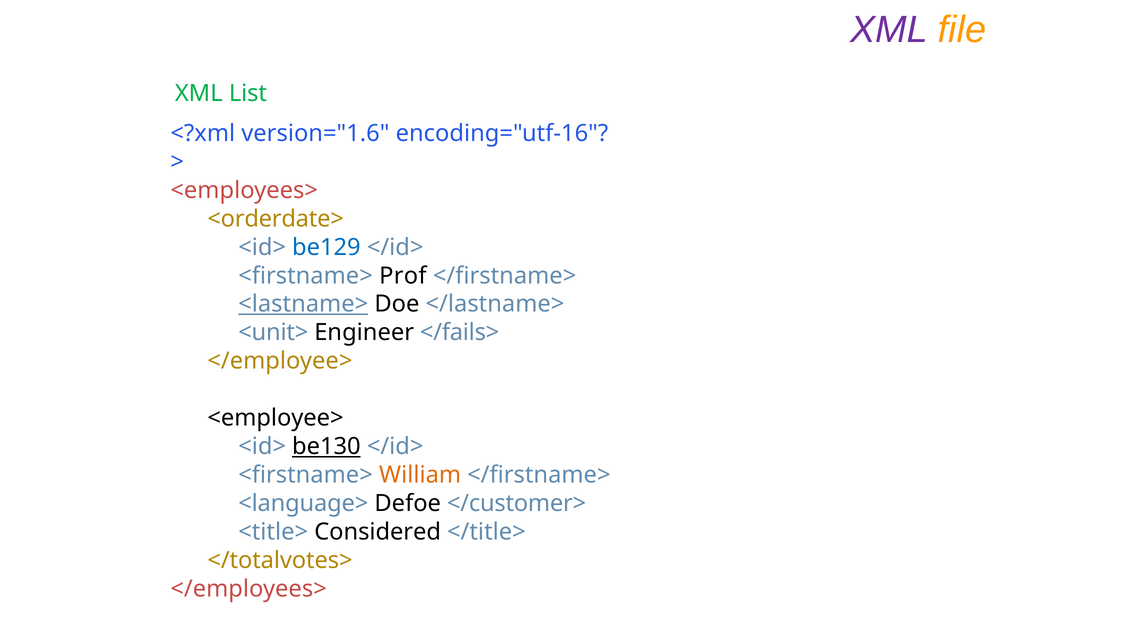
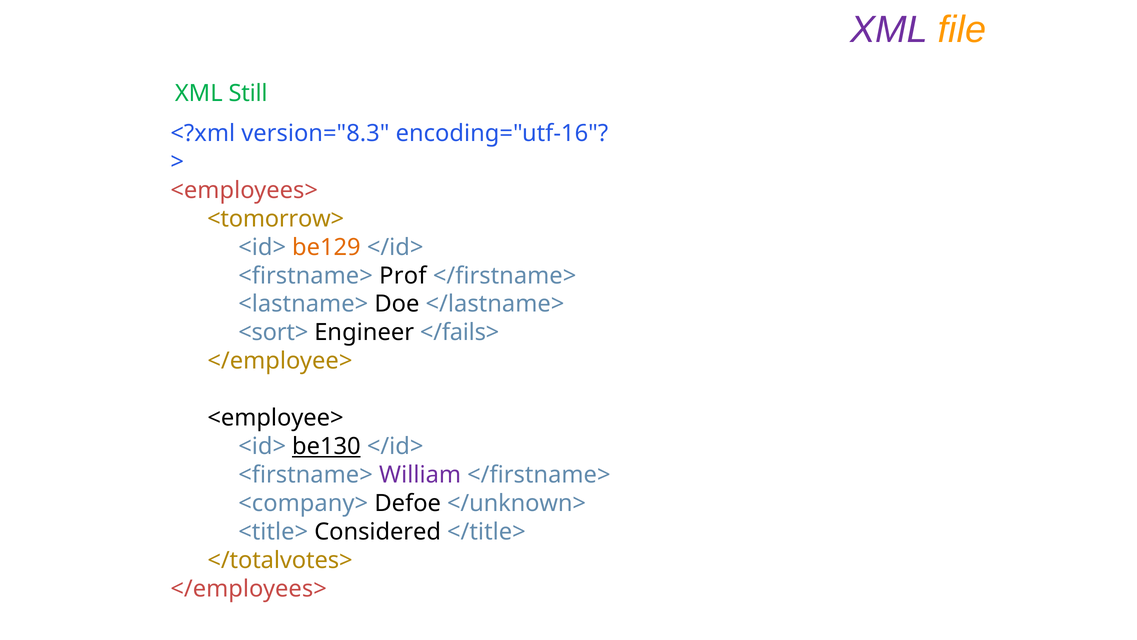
List: List -> Still (248, 93)
version="1.6: version="1.6 -> version="8.3 (315, 133)
<orderdate>: <orderdate> -> <tomorrow> (276, 219)
be129 colour: blue -> orange (326, 247)
<lastname> underline: present -> none (303, 304)
<unit>: <unit> -> <sort> (273, 332)
William colour: orange -> purple (420, 475)
<language>: <language> -> <company> (303, 503)
</customer>: </customer> -> </unknown> (517, 503)
